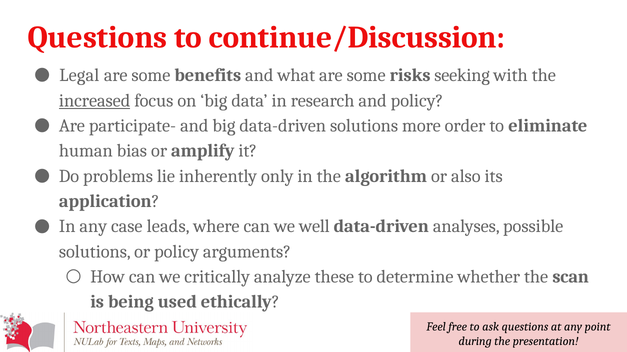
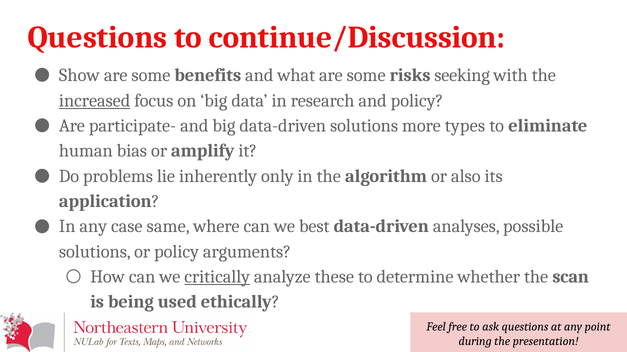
Legal: Legal -> Show (79, 75)
order: order -> types (465, 126)
leads: leads -> same (168, 227)
well: well -> best (314, 227)
critically underline: none -> present (217, 277)
